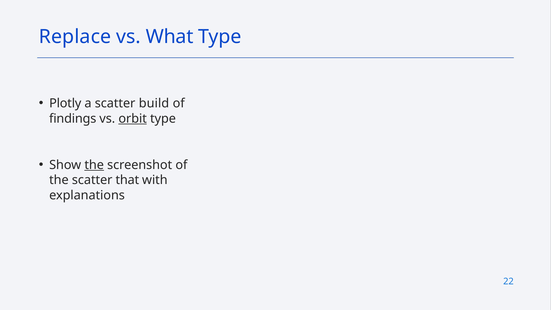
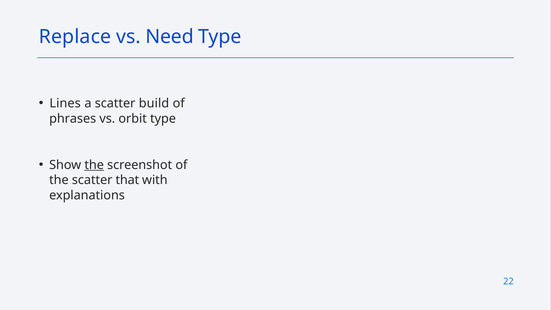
What: What -> Need (170, 37)
Plotly: Plotly -> Lines (65, 103)
findings: findings -> phrases (73, 119)
orbit underline: present -> none (133, 119)
